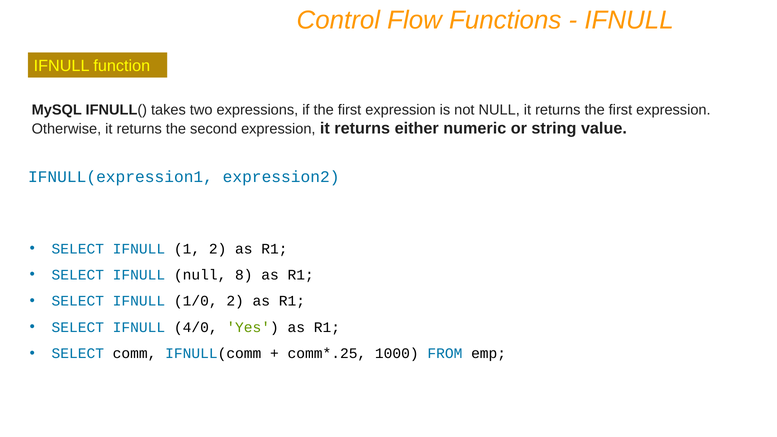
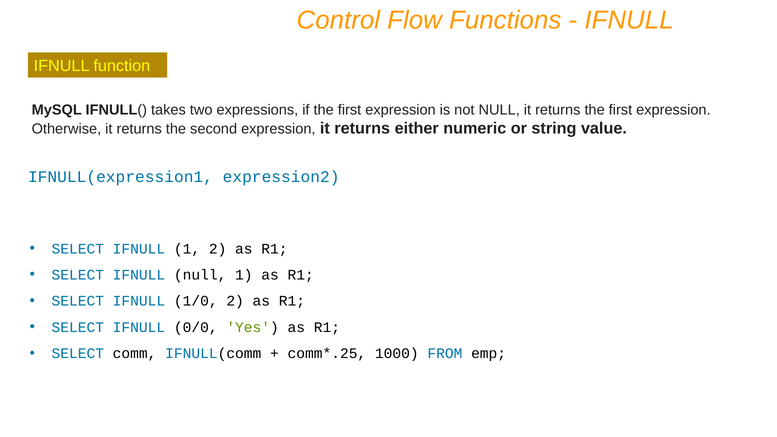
null 8: 8 -> 1 (244, 275)
4/0: 4/0 -> 0/0 (196, 327)
